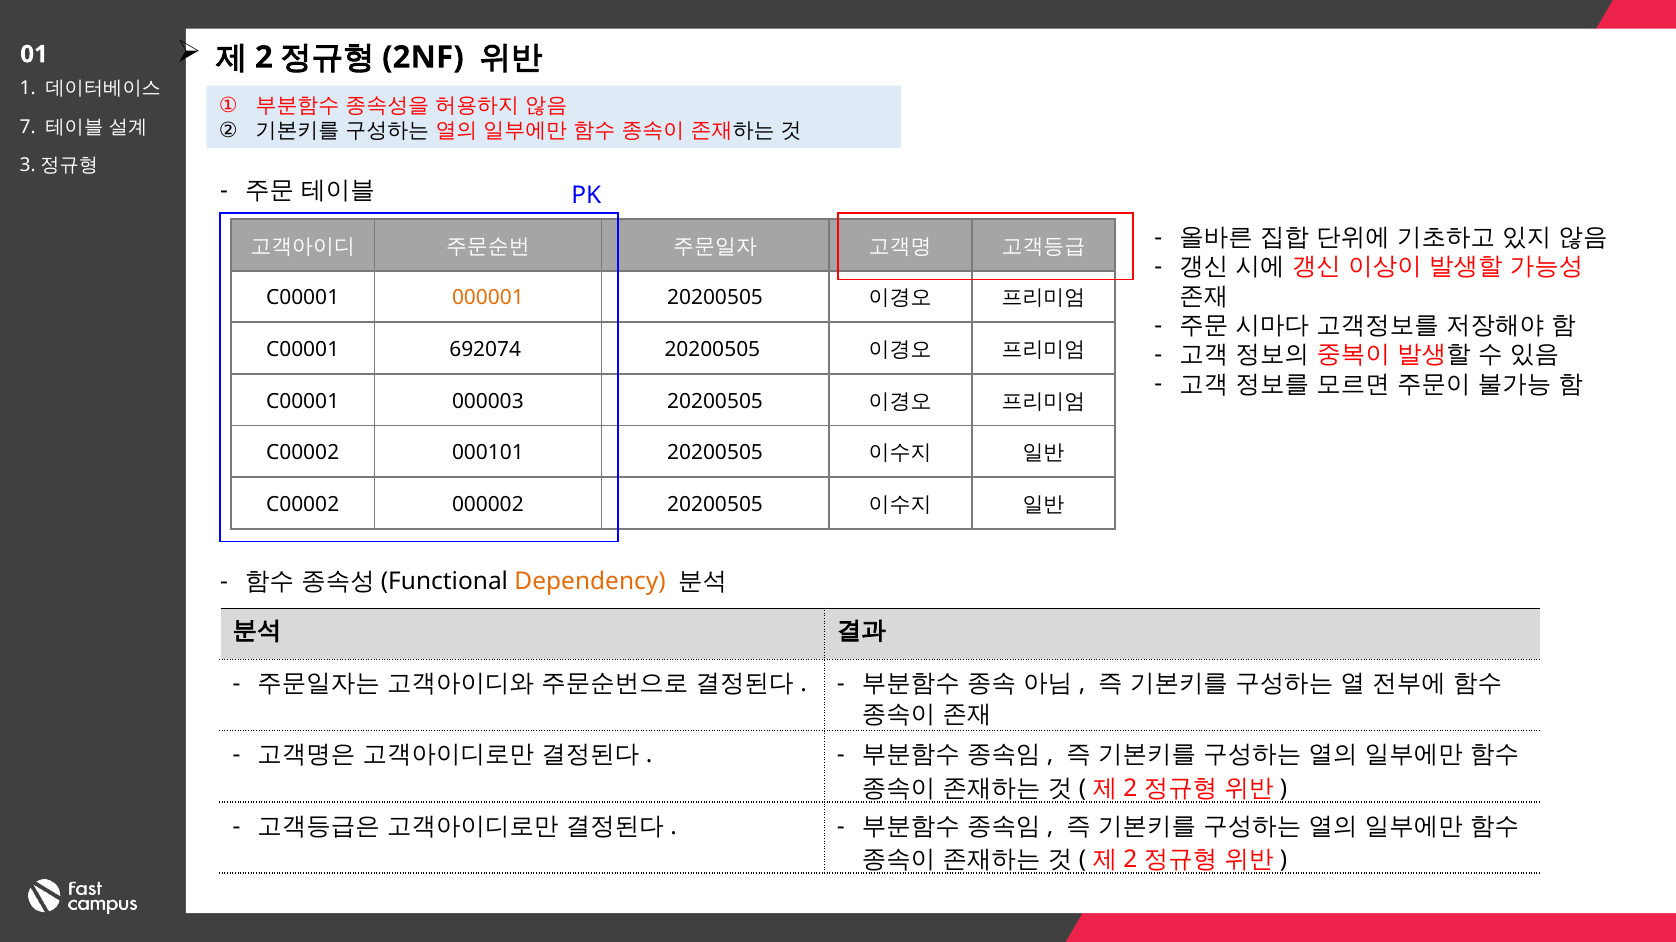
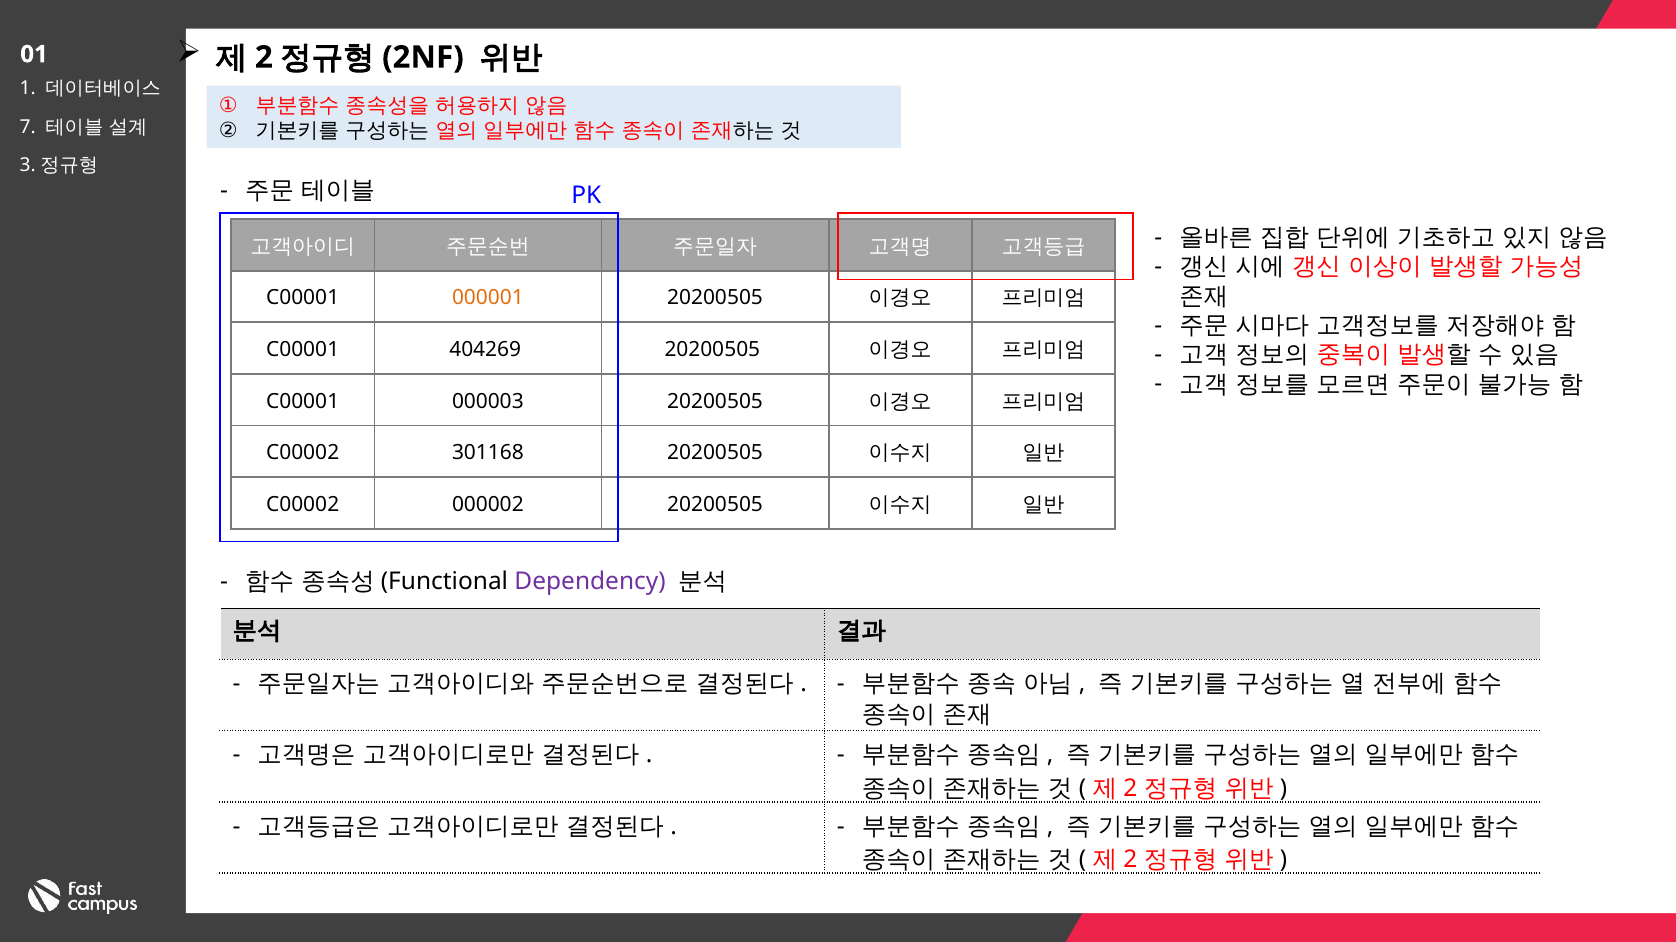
692074: 692074 -> 404269 (485, 350)
000101: 000101 -> 301168 (488, 453)
Dependency colour: orange -> purple (590, 582)
